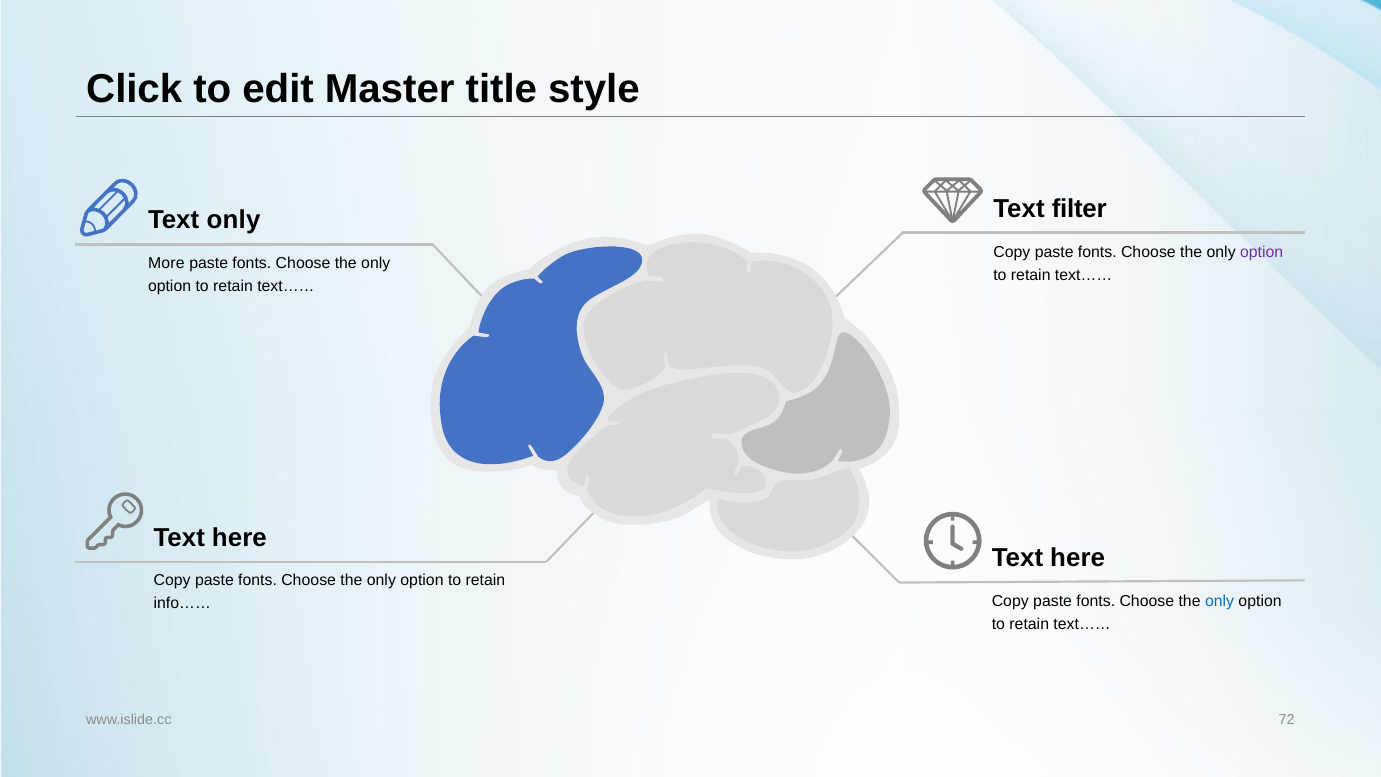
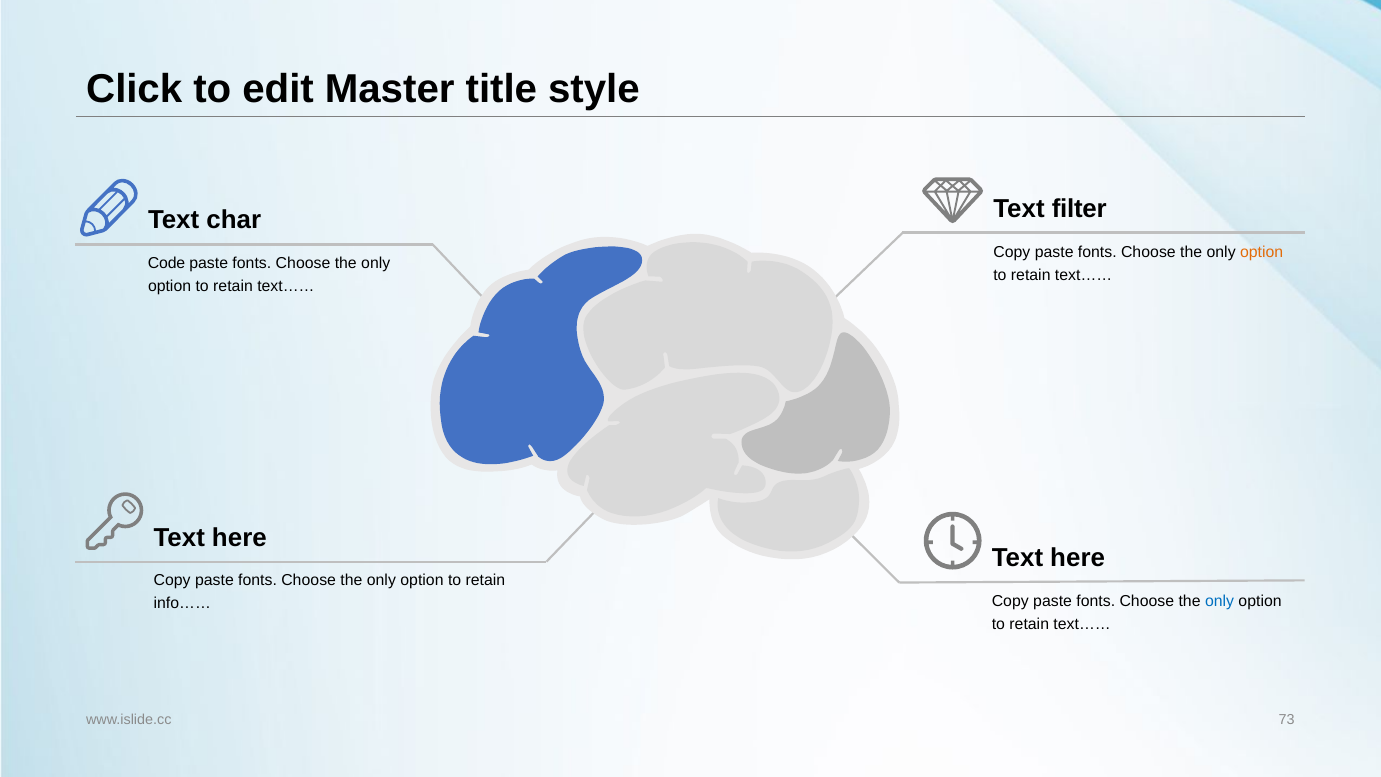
Text only: only -> char (234, 220)
option colour: purple -> orange (1262, 252)
More: More -> Code (167, 263)
72: 72 -> 73 (1287, 720)
